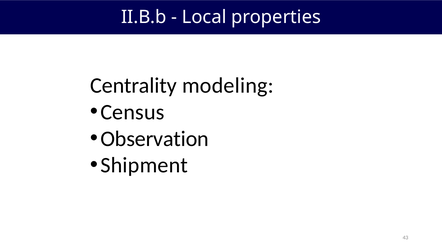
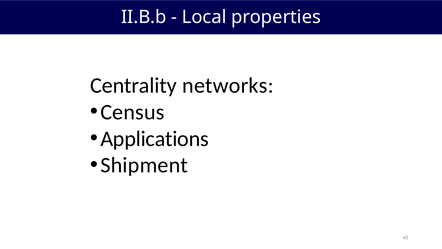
modeling: modeling -> networks (228, 86)
Observation: Observation -> Applications (155, 139)
